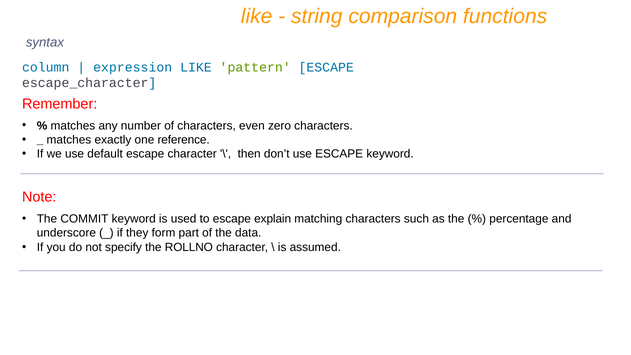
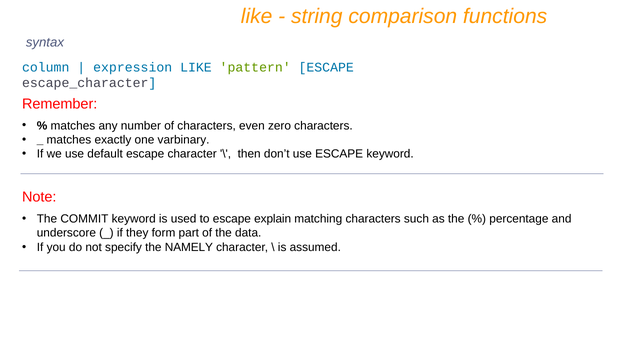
reference: reference -> varbinary (184, 140)
ROLLNO: ROLLNO -> NAMELY (189, 247)
